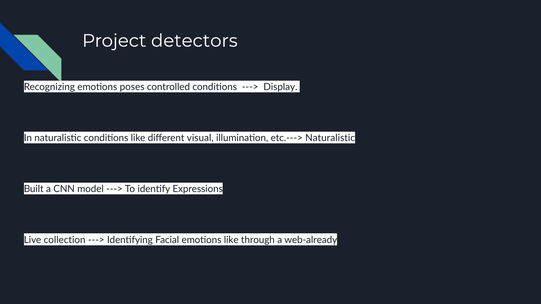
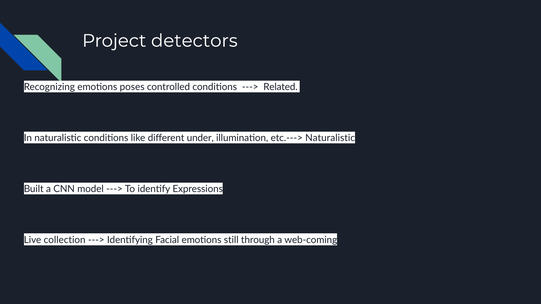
Display: Display -> Related (280, 87)
visual: visual -> under (200, 138)
emotions like: like -> still (231, 240)
web-already: web-already -> web-coming (311, 240)
